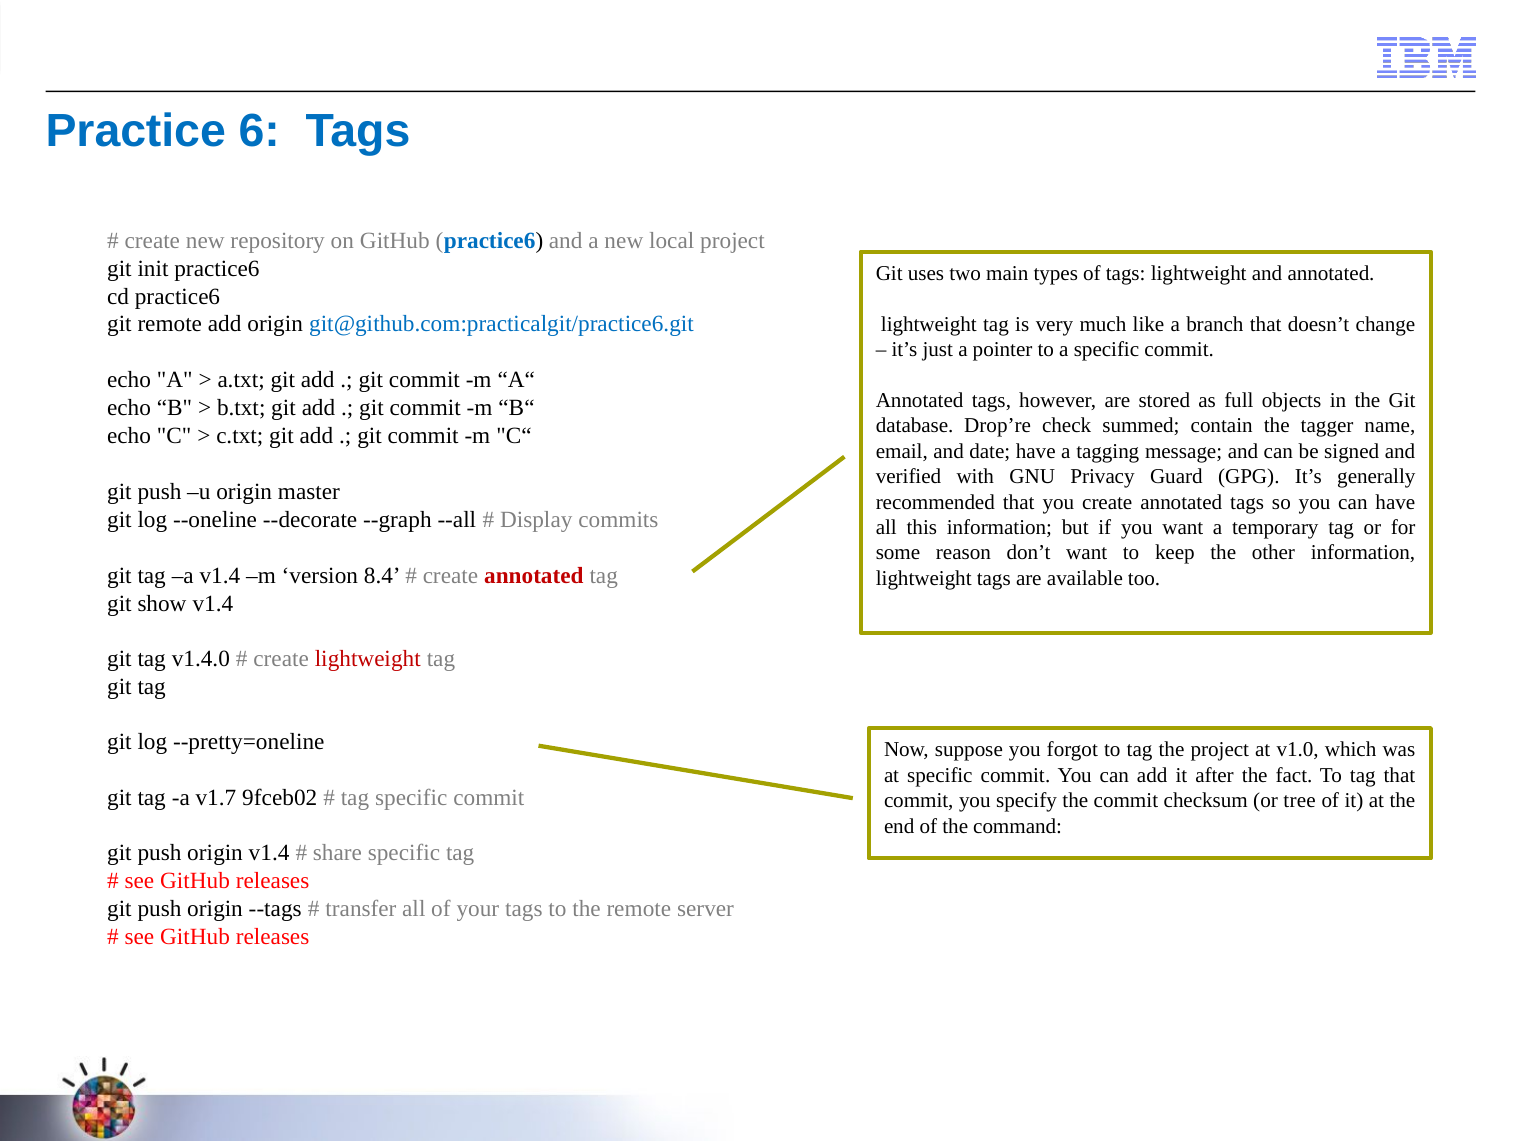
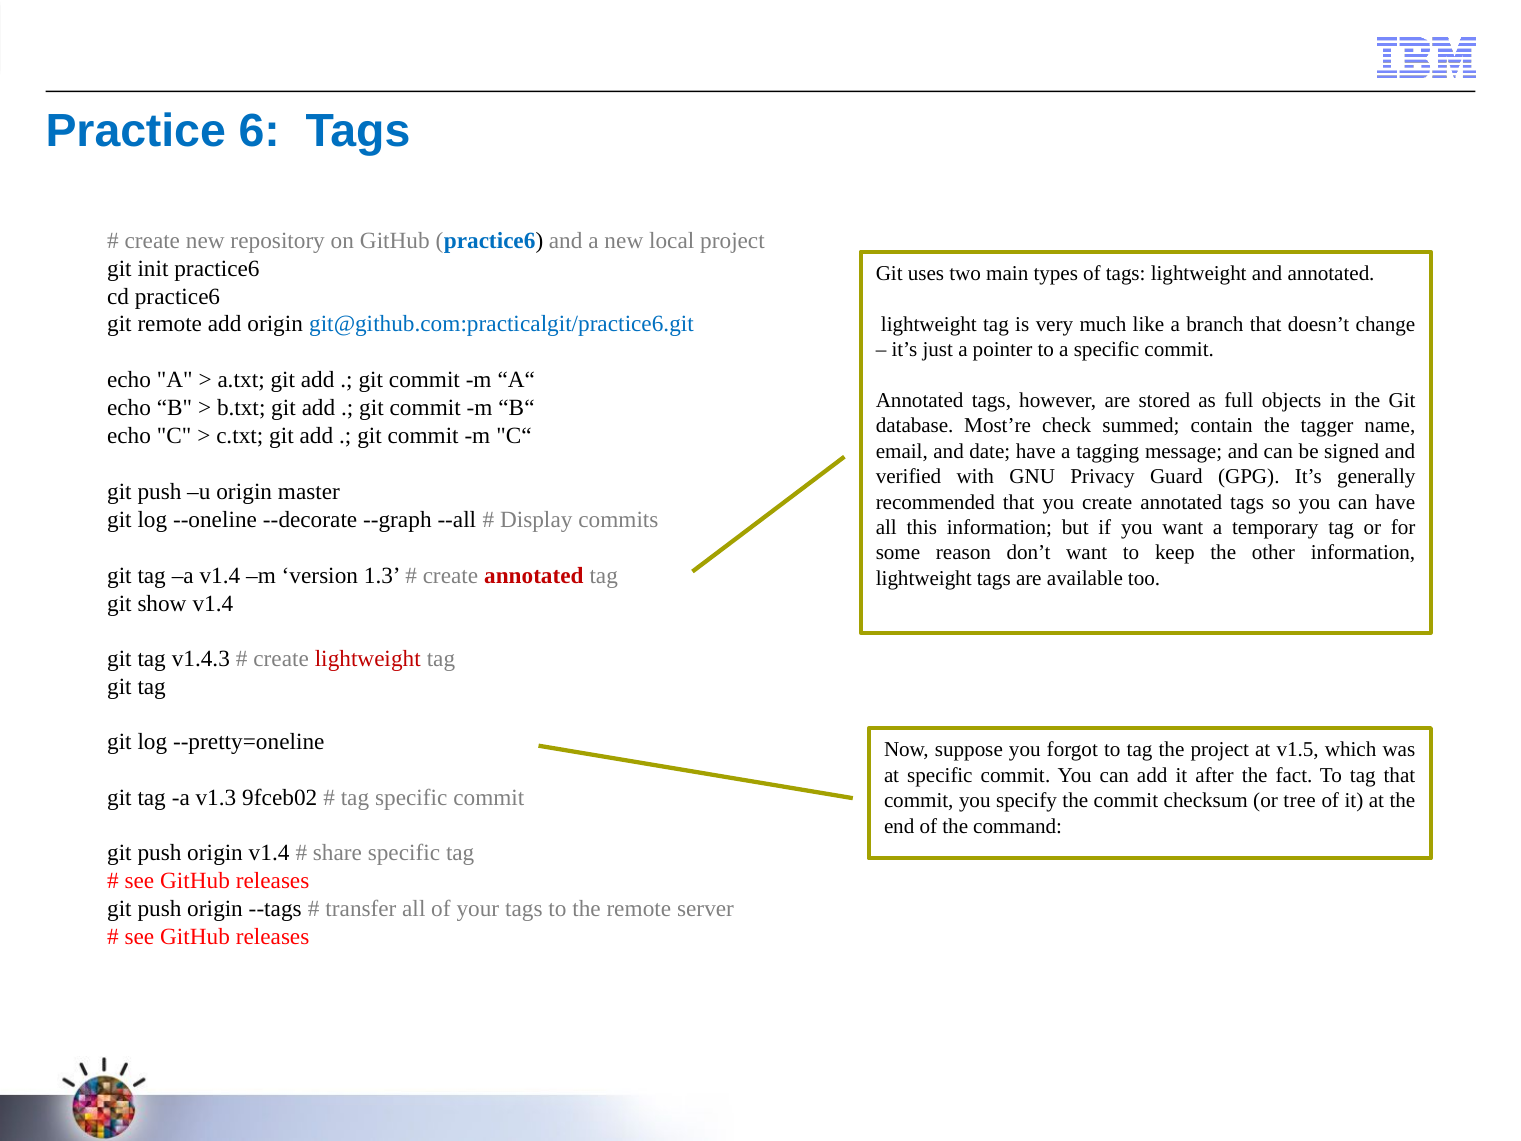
Drop’re: Drop’re -> Most’re (998, 426)
8.4: 8.4 -> 1.3 (382, 575)
v1.4.0: v1.4.0 -> v1.4.3 (201, 659)
v1.0: v1.0 -> v1.5 (1298, 750)
v1.7: v1.7 -> v1.3 (216, 797)
